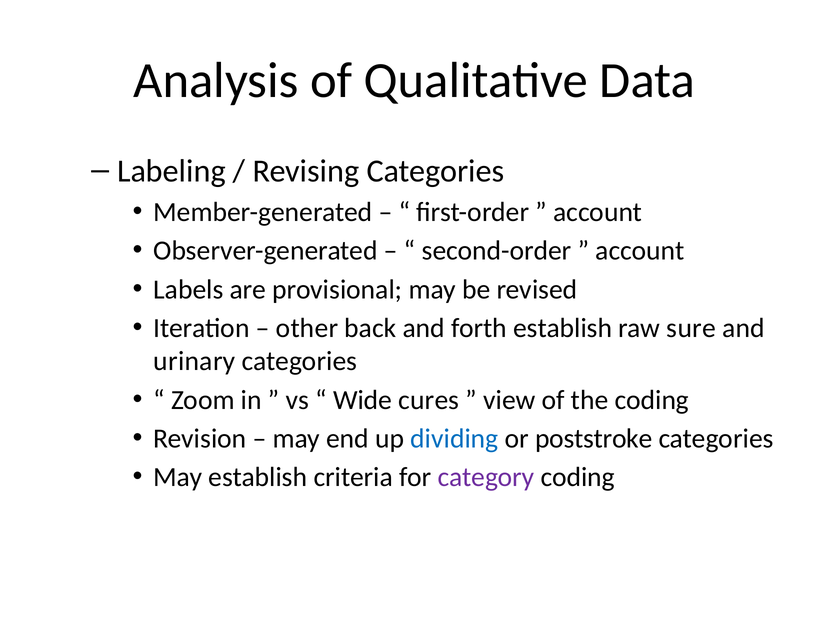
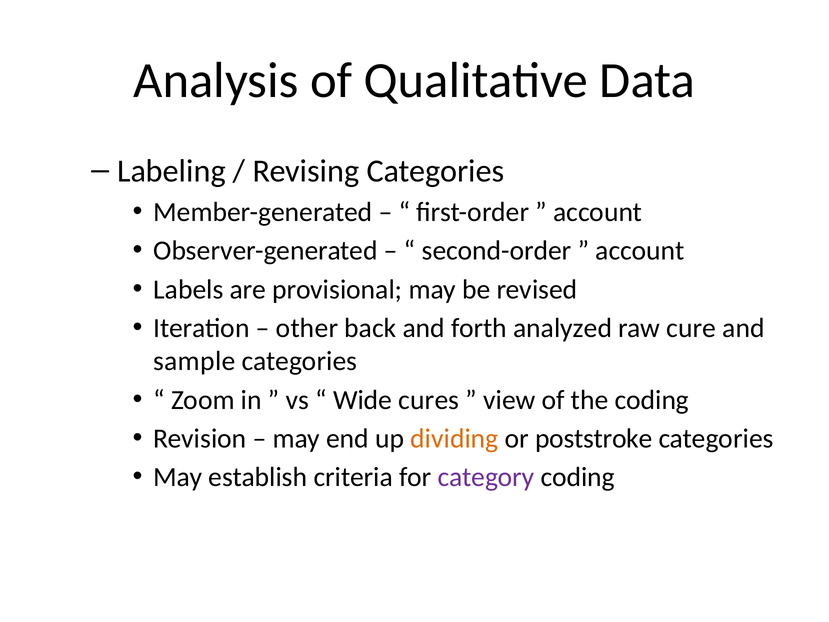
forth establish: establish -> analyzed (563, 328)
sure: sure -> cure (691, 328)
urinary: urinary -> sample (194, 361)
dividing colour: blue -> orange (454, 439)
